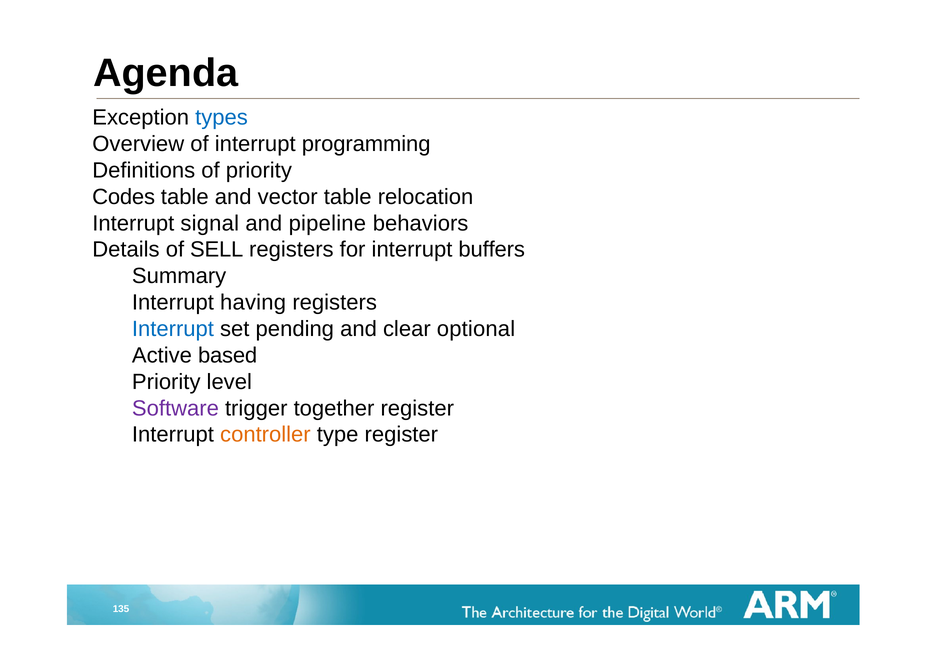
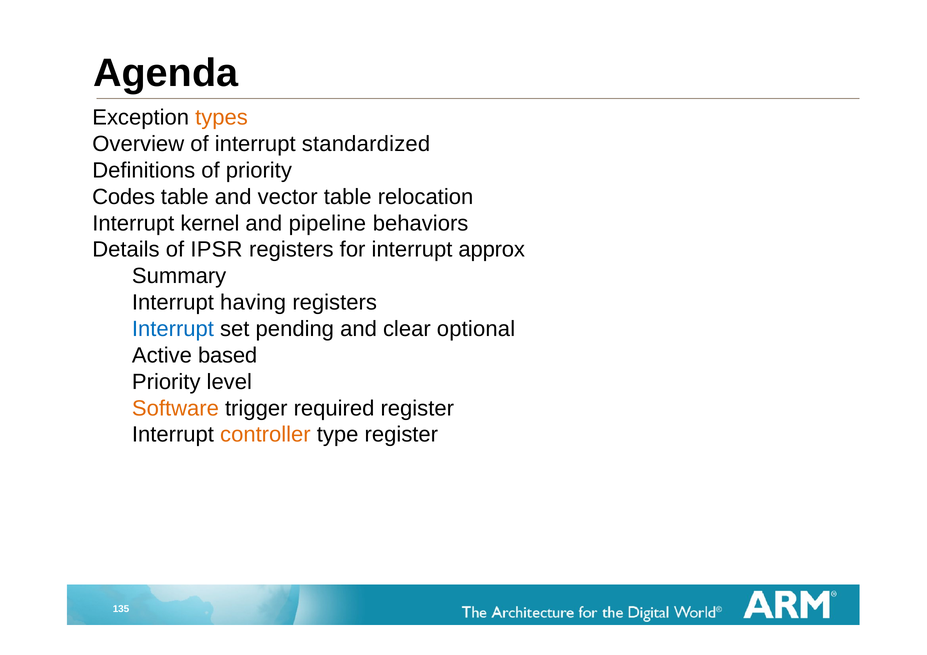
types colour: blue -> orange (222, 118)
programming: programming -> standardized (366, 144)
signal: signal -> kernel (210, 223)
SELL: SELL -> IPSR (216, 250)
buffers: buffers -> approx (492, 250)
Software colour: purple -> orange (175, 408)
together: together -> required (334, 408)
